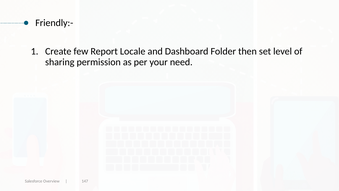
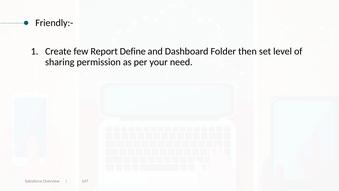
Locale: Locale -> Define (133, 51)
